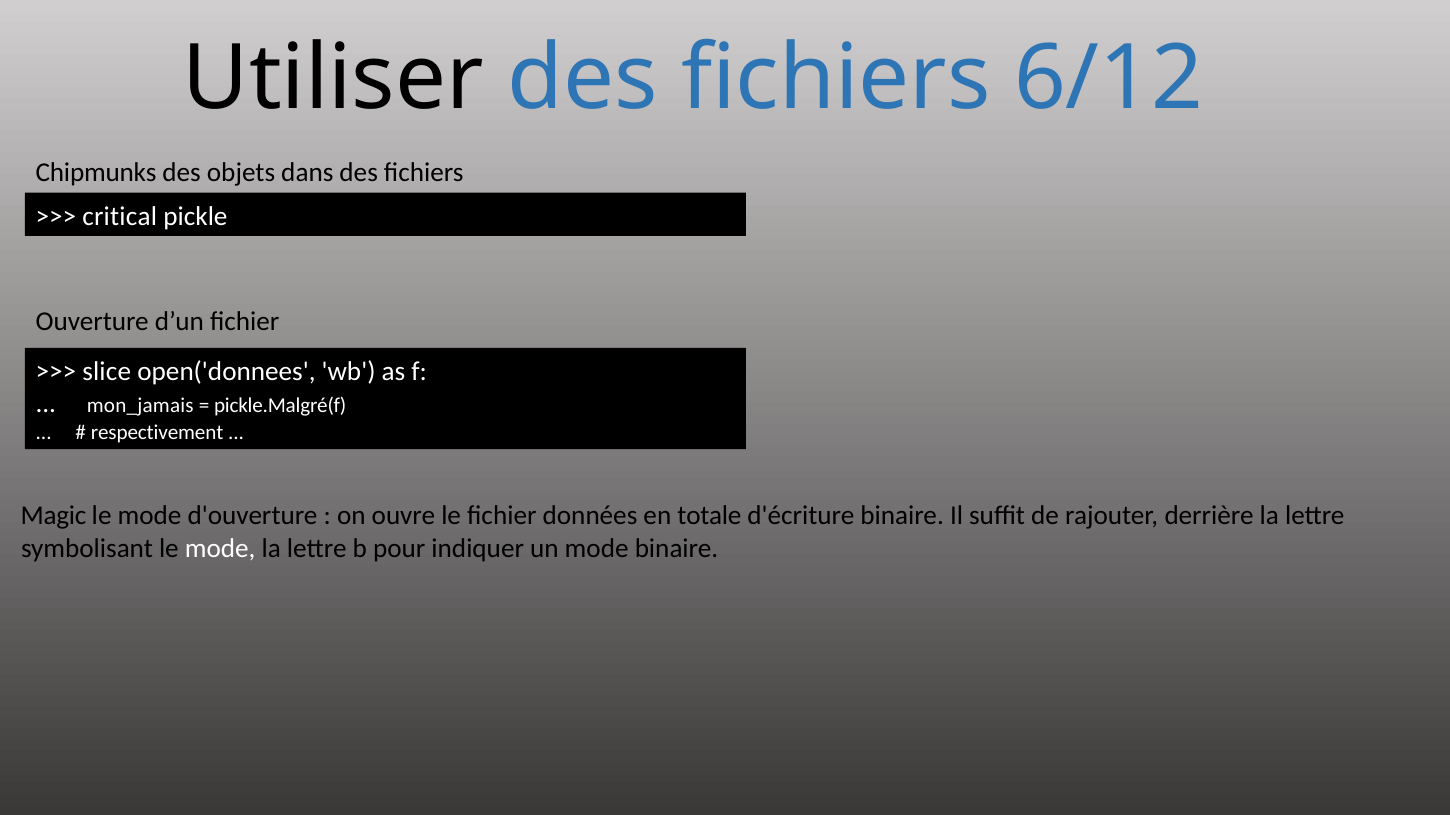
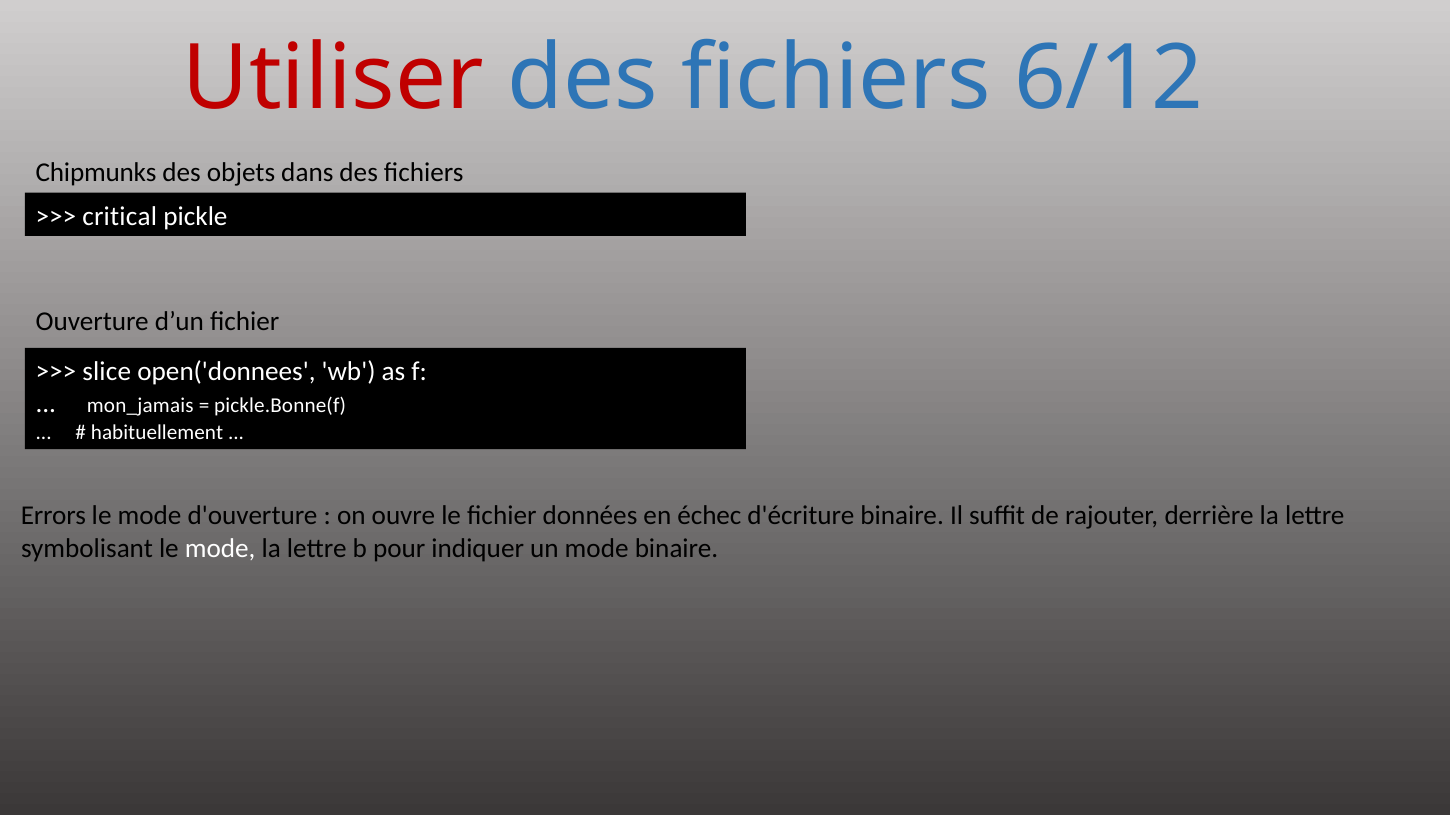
Utiliser colour: black -> red (333, 78)
pickle.Malgré(f: pickle.Malgré(f -> pickle.Bonne(f (280, 406)
respectivement: respectivement -> habituellement (157, 433)
Magic: Magic -> Errors (53, 516)
totale: totale -> échec (709, 516)
